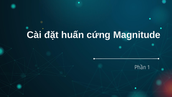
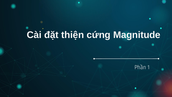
huấn: huấn -> thiện (73, 35)
